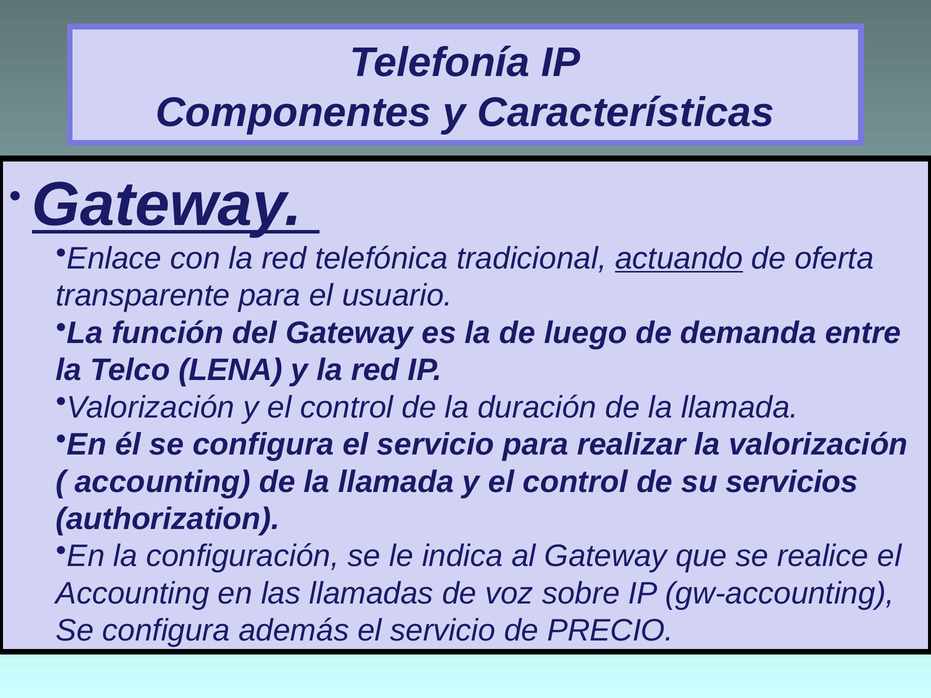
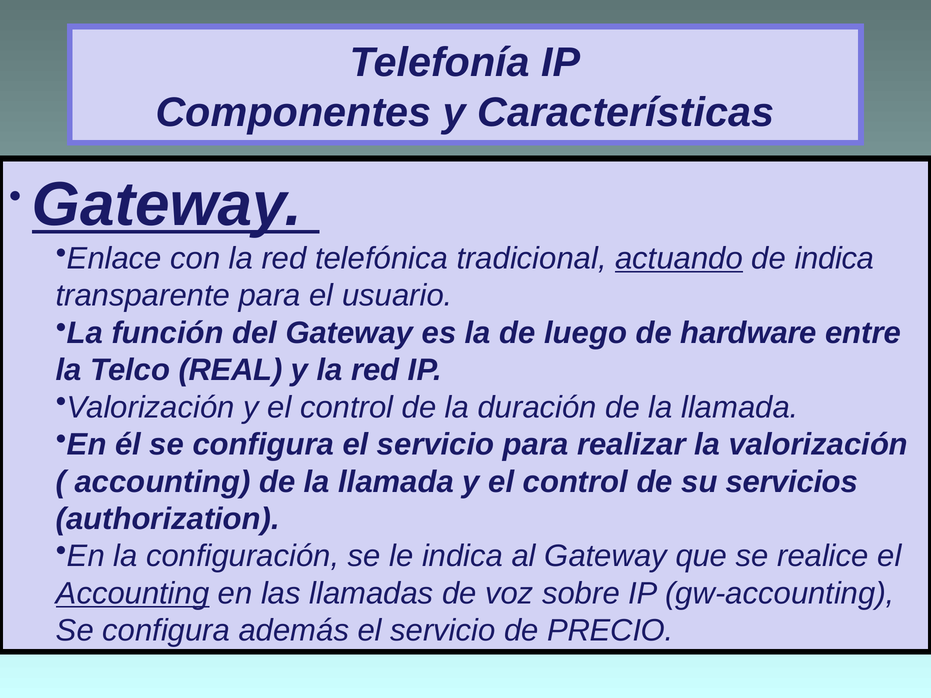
de oferta: oferta -> indica (834, 258)
demanda: demanda -> hardware (748, 333)
LENA: LENA -> REAL (231, 370)
Accounting underline: none -> present (133, 594)
